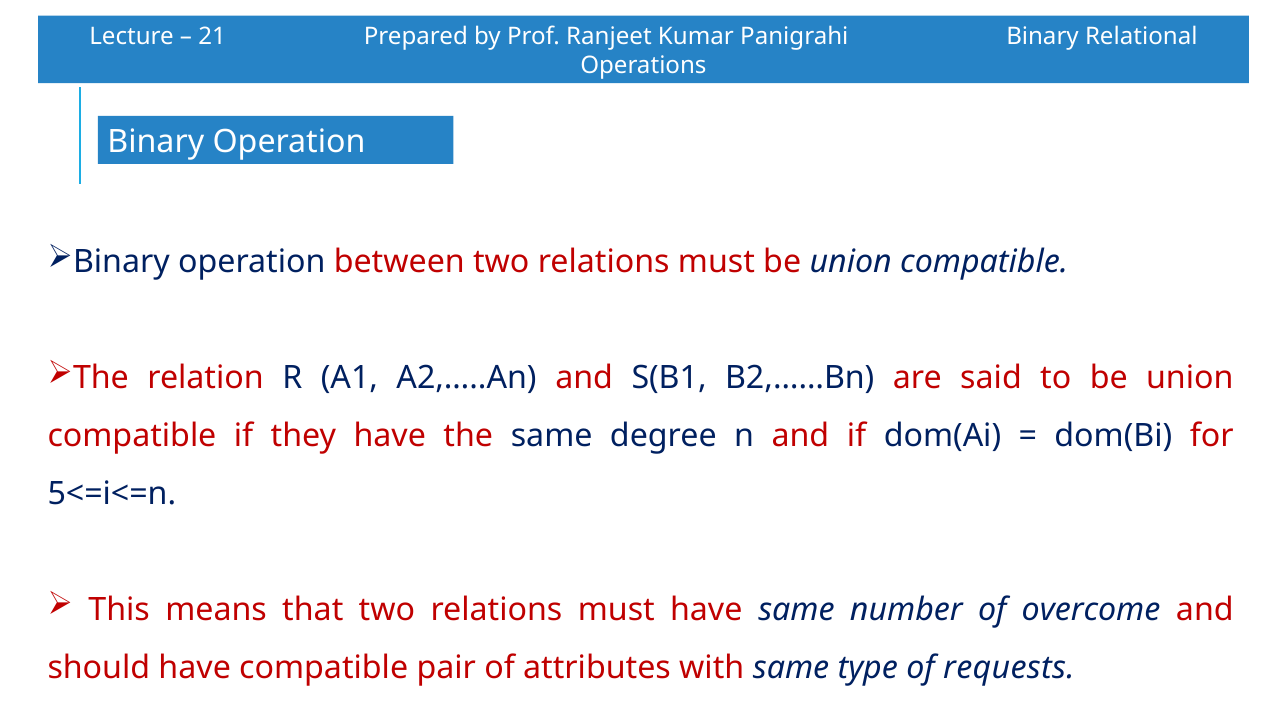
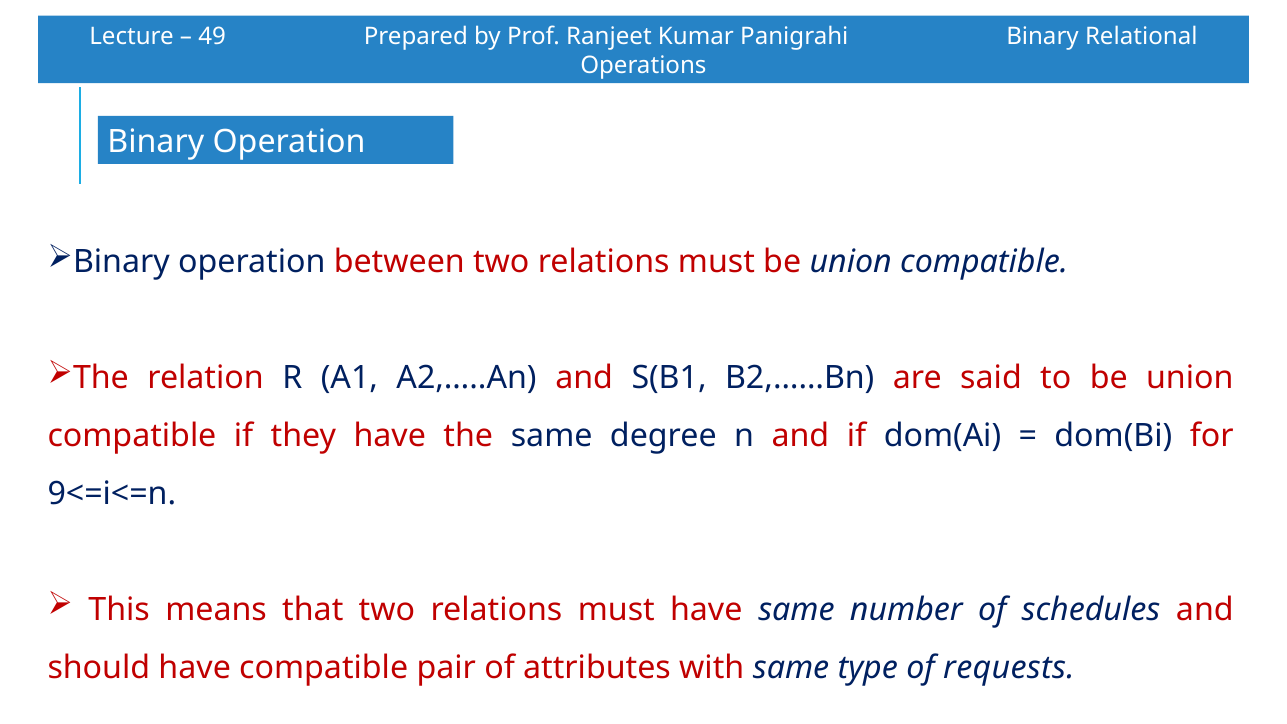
21: 21 -> 49 (212, 37)
5<=i<=n: 5<=i<=n -> 9<=i<=n (112, 494)
overcome: overcome -> schedules (1091, 610)
